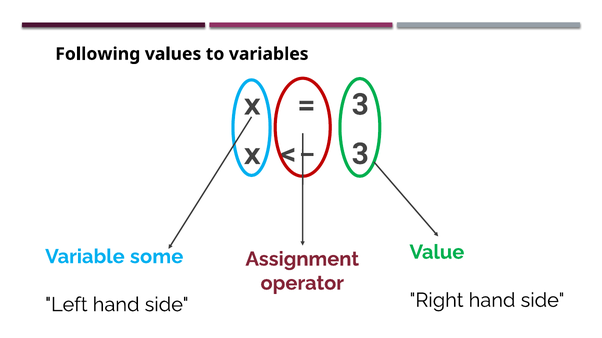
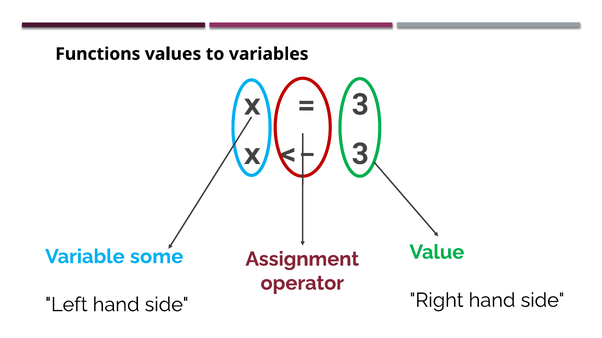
Following: Following -> Functions (98, 54)
